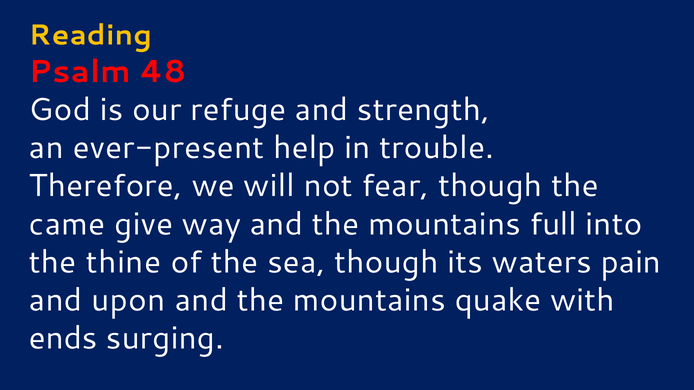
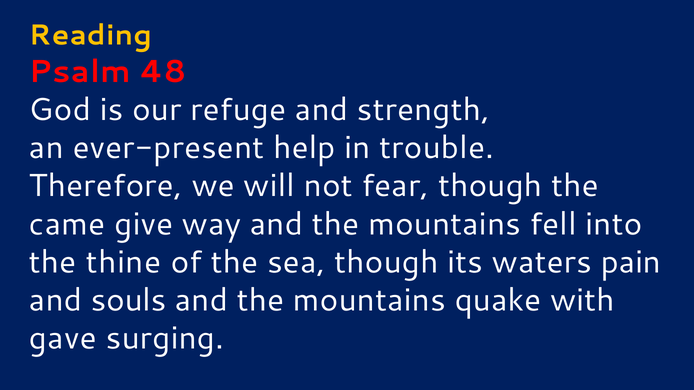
full: full -> fell (553, 224)
upon: upon -> souls (129, 301)
ends: ends -> gave (63, 339)
